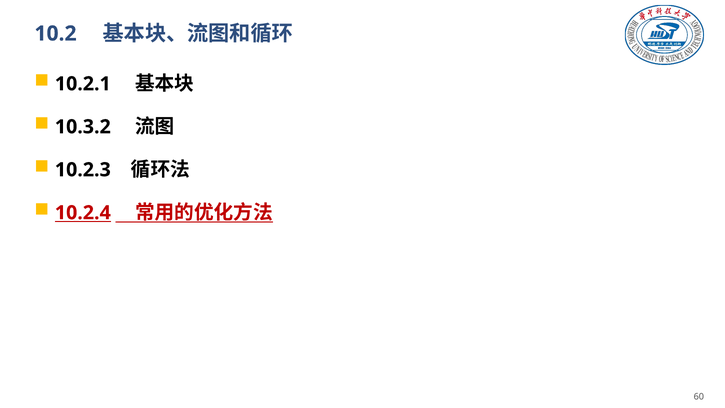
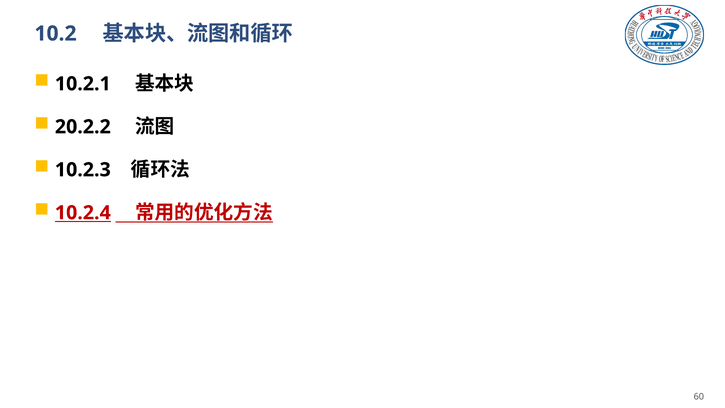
10.3.2: 10.3.2 -> 20.2.2 (83, 127)
